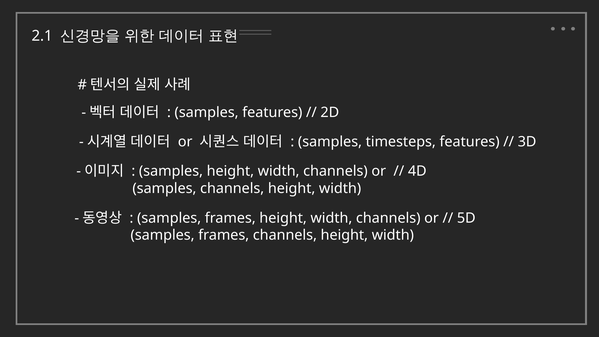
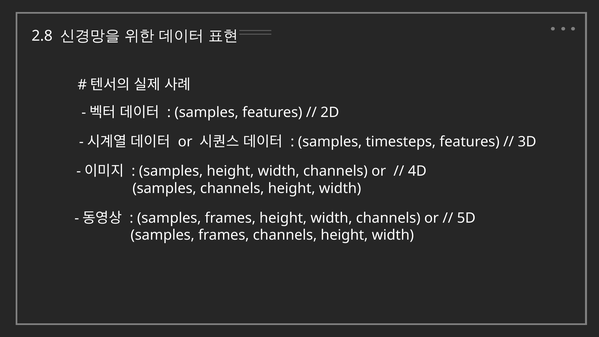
2.1: 2.1 -> 2.8 (42, 36)
